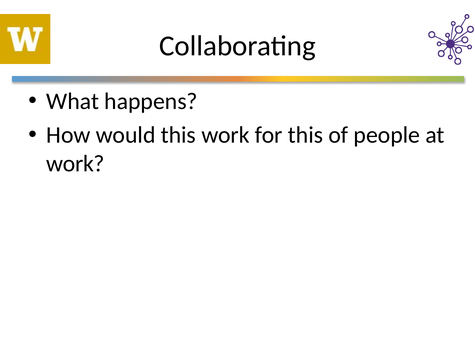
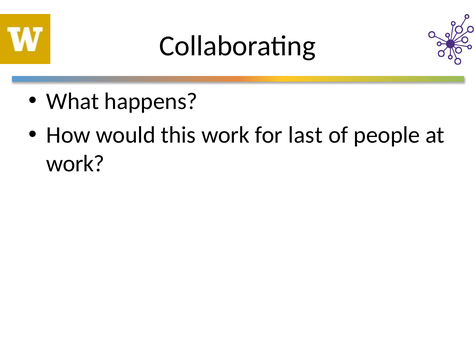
for this: this -> last (305, 135)
